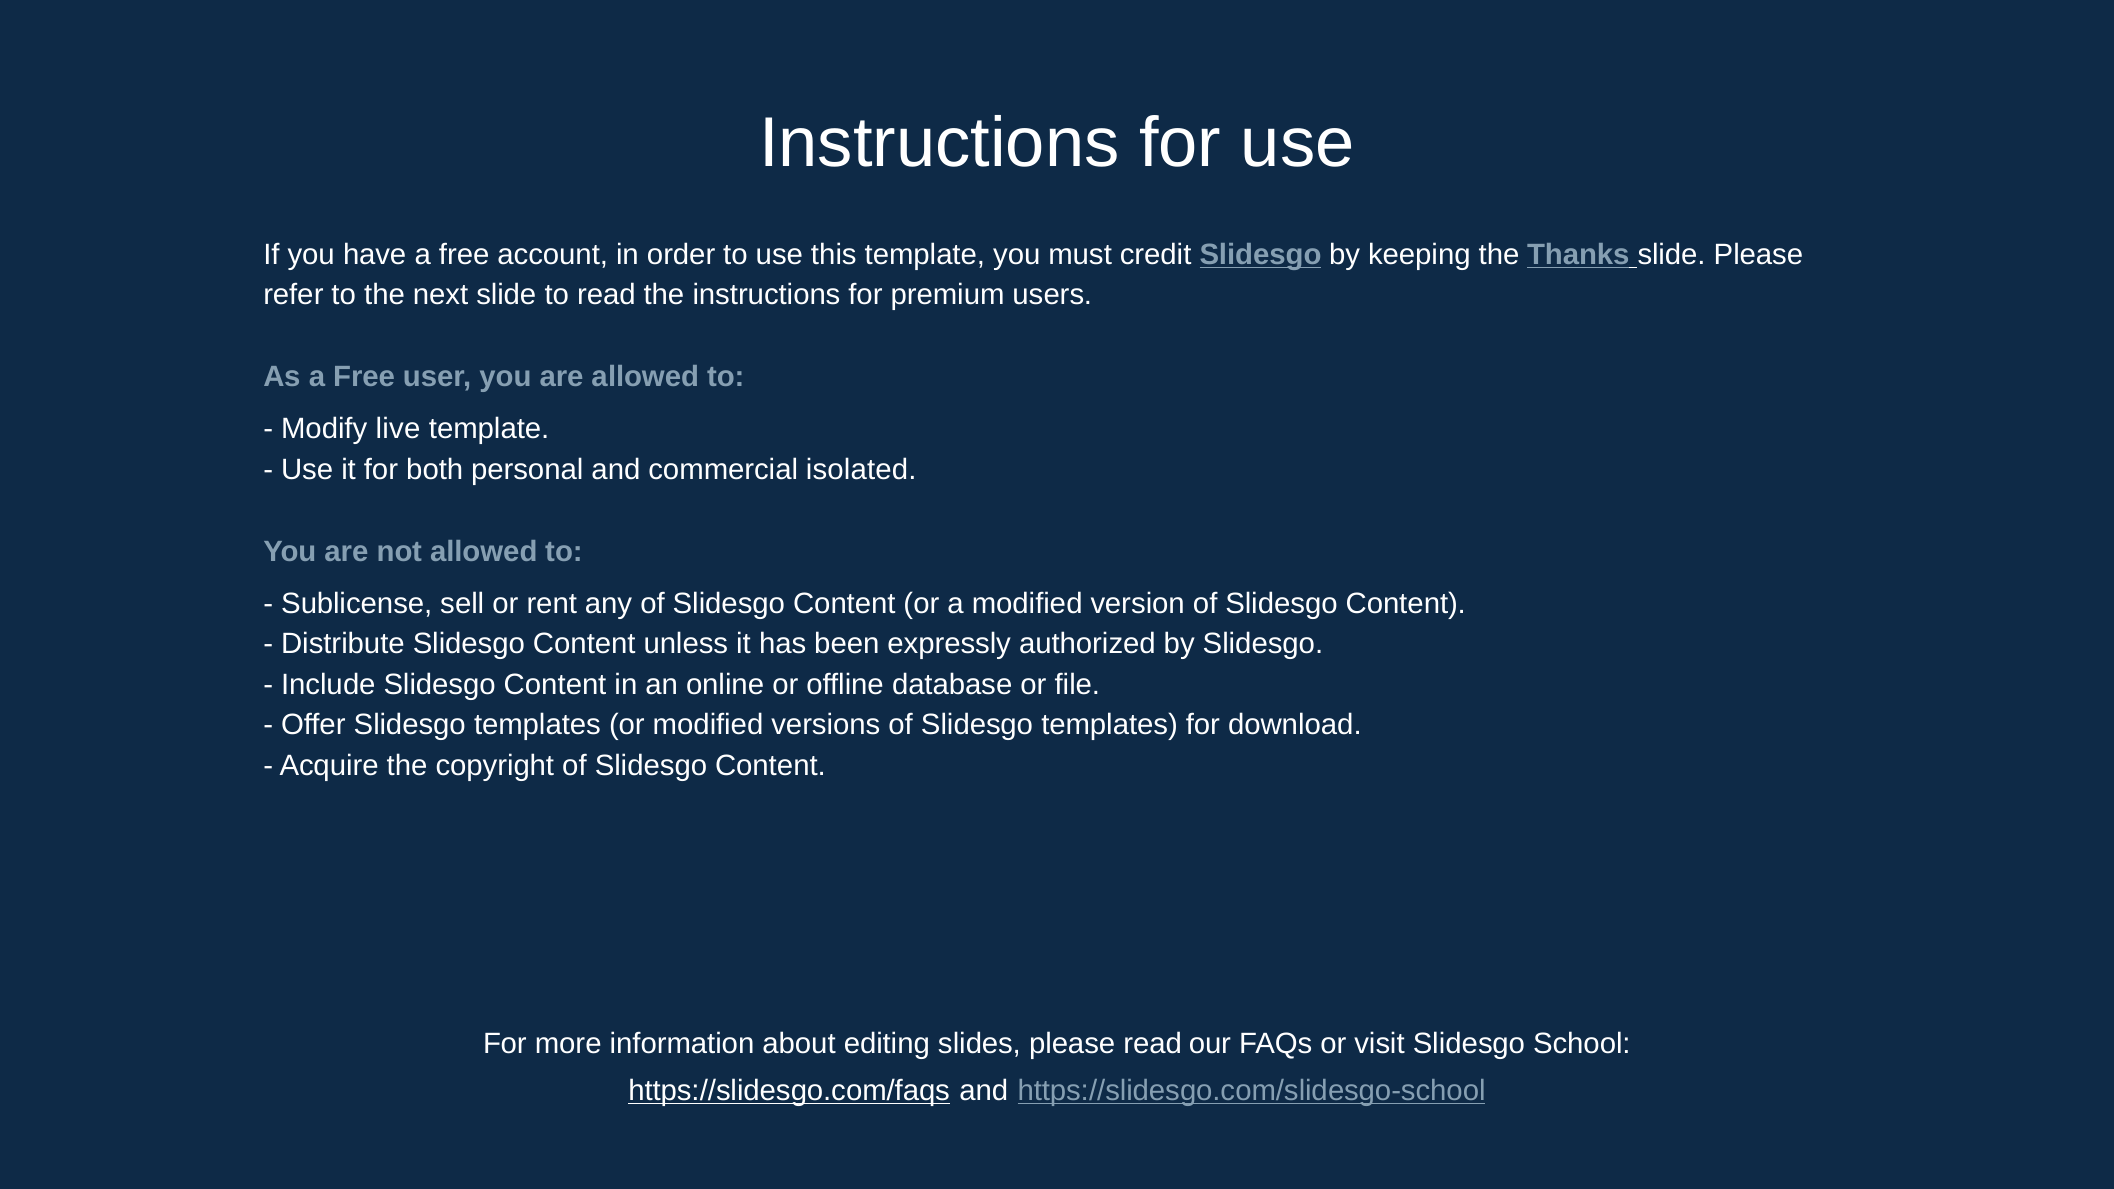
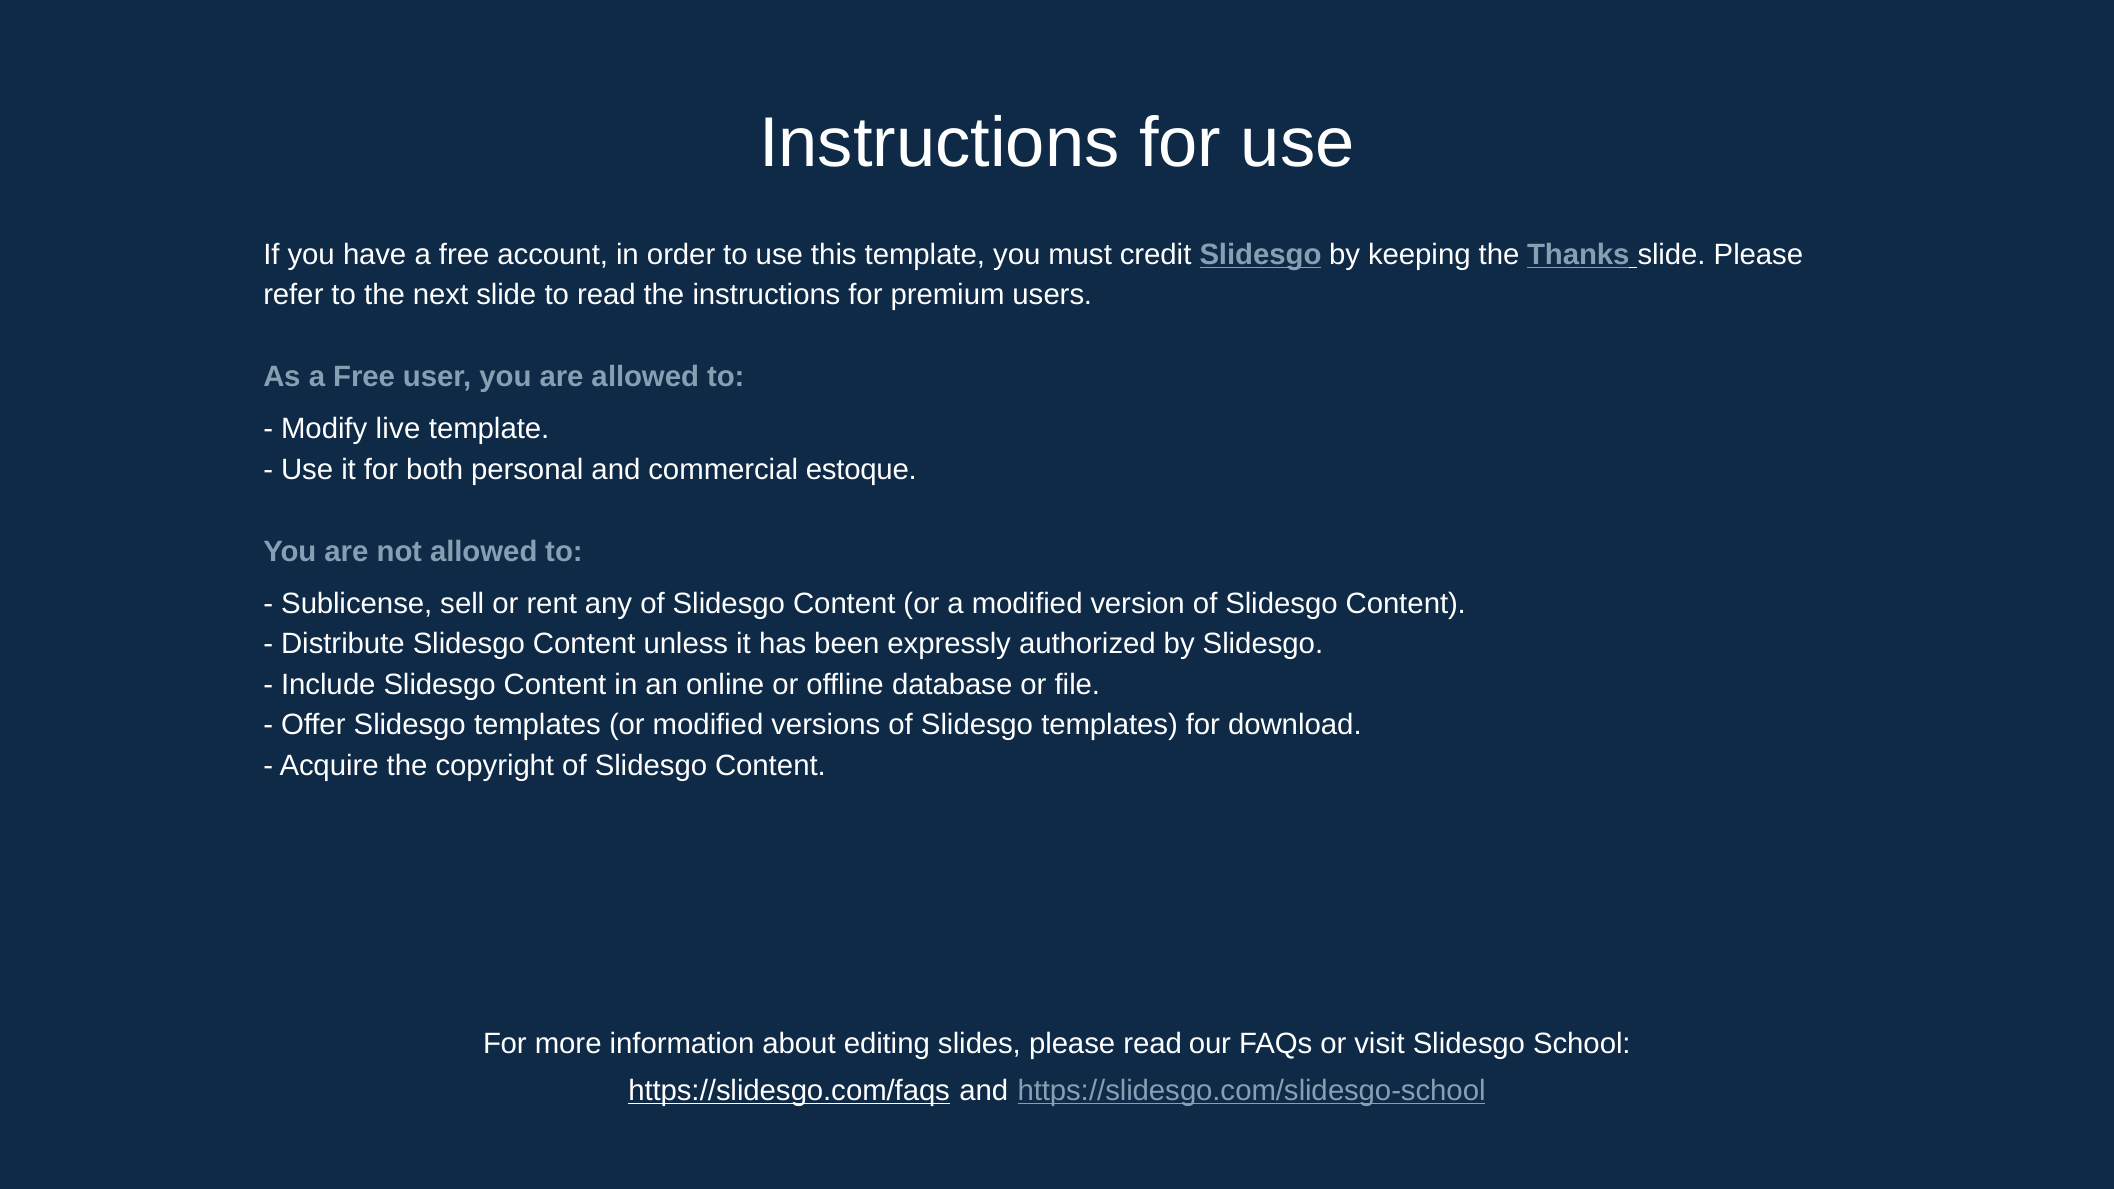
isolated: isolated -> estoque (861, 470)
